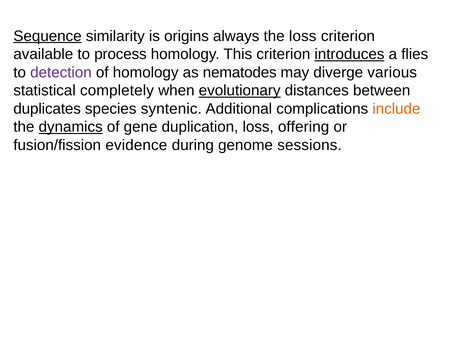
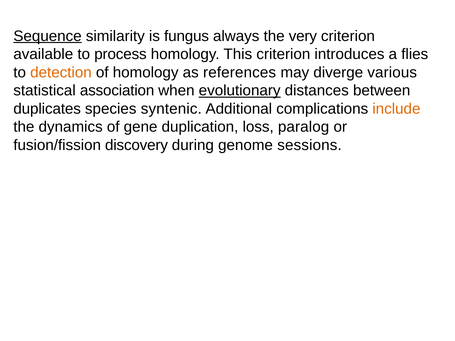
origins: origins -> fungus (187, 36)
the loss: loss -> very (303, 36)
introduces underline: present -> none (349, 54)
detection colour: purple -> orange (61, 72)
nematodes: nematodes -> references (240, 72)
completely: completely -> association (117, 91)
dynamics underline: present -> none (71, 127)
offering: offering -> paralog (304, 127)
evidence: evidence -> discovery (136, 145)
